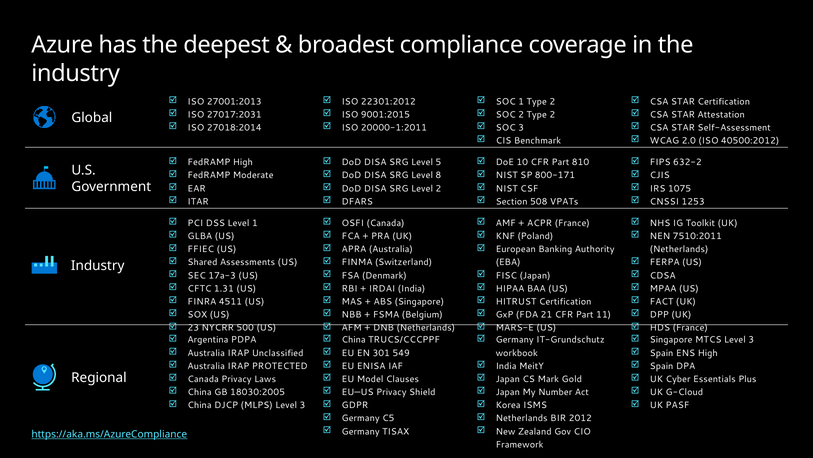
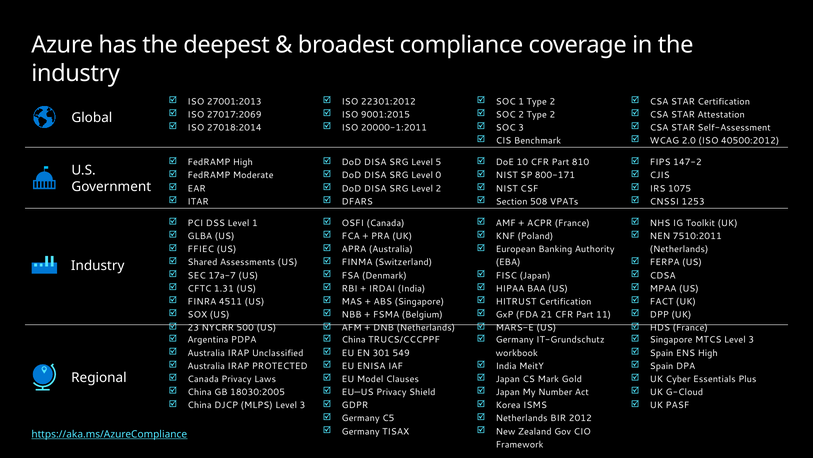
27017:2031: 27017:2031 -> 27017:2069 (234, 114)
632-2: 632-2 -> 147-2 (687, 162)
8: 8 -> 0 (438, 175)
17a-3: 17a-3 -> 17a-7 (222, 275)
